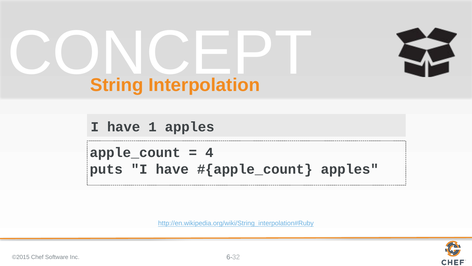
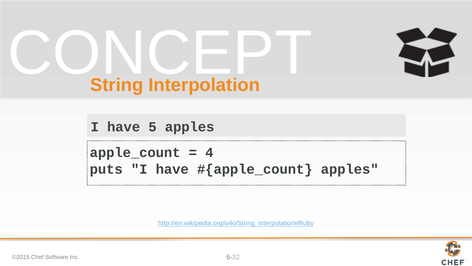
1: 1 -> 5 (152, 127)
